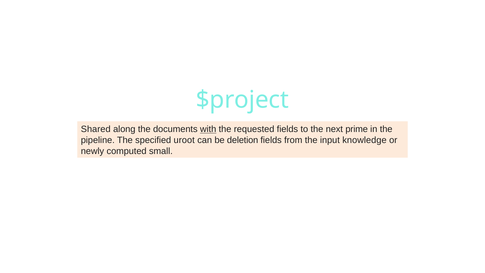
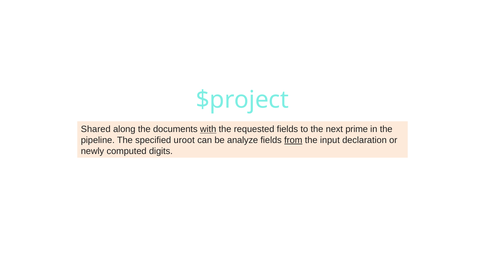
deletion: deletion -> analyze (243, 140)
from underline: none -> present (293, 140)
knowledge: knowledge -> declaration (365, 140)
small: small -> digits (161, 151)
